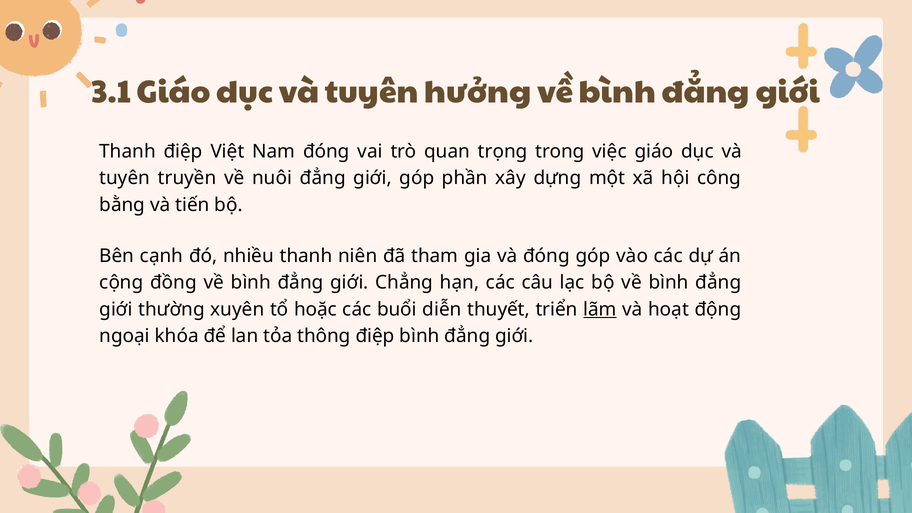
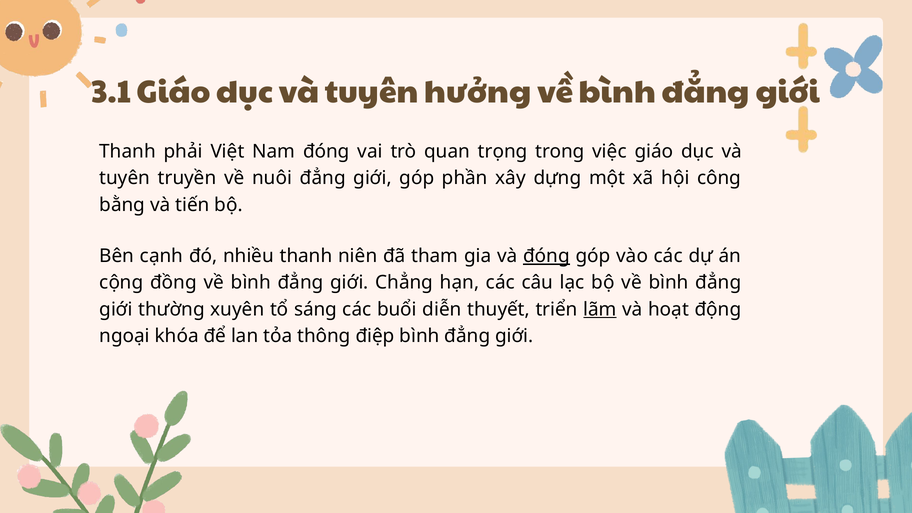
Thanh điệp: điệp -> phải (183, 152)
đóng underline: none -> present (547, 256)
hoặc: hoặc -> sáng (315, 309)
